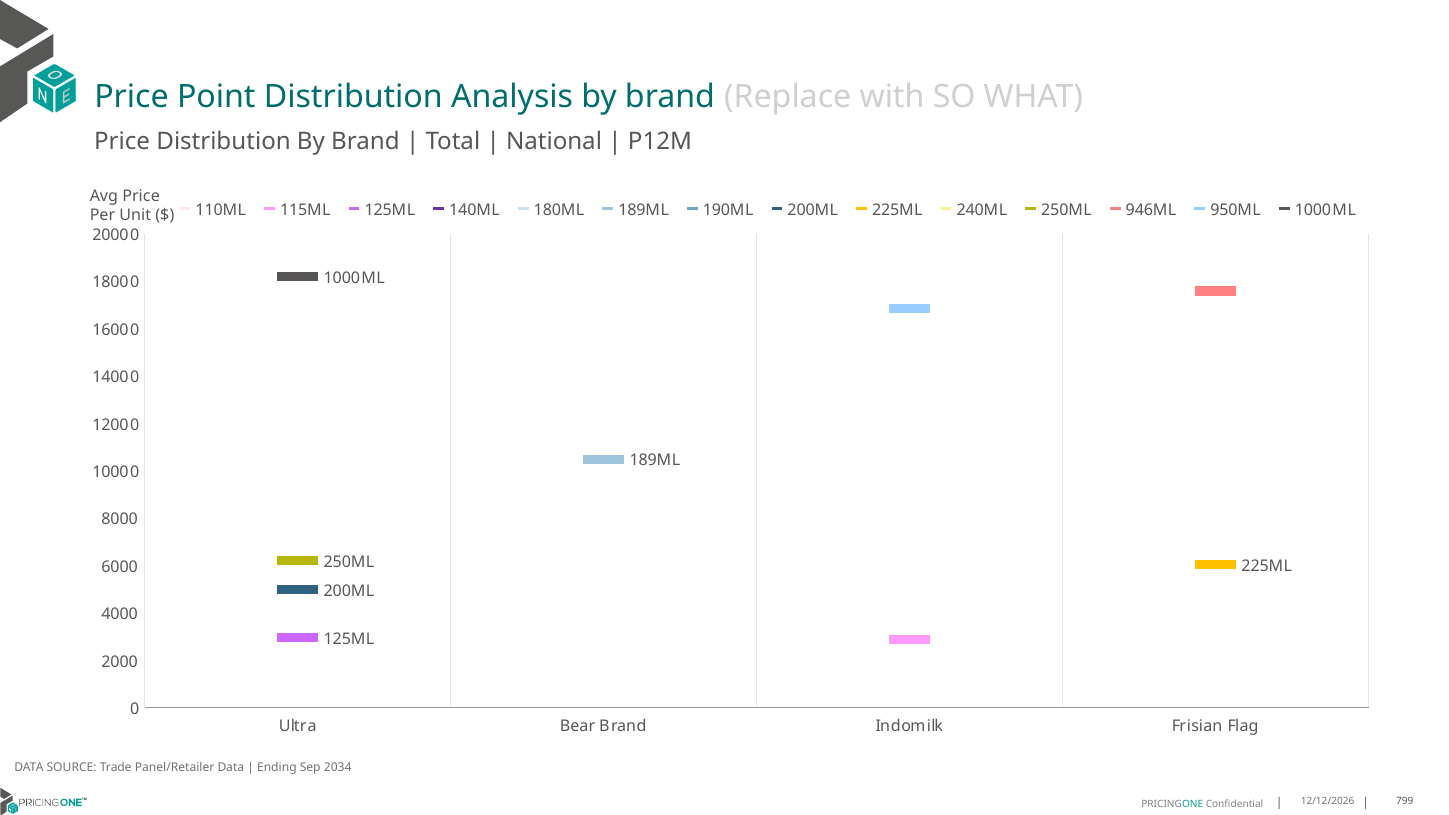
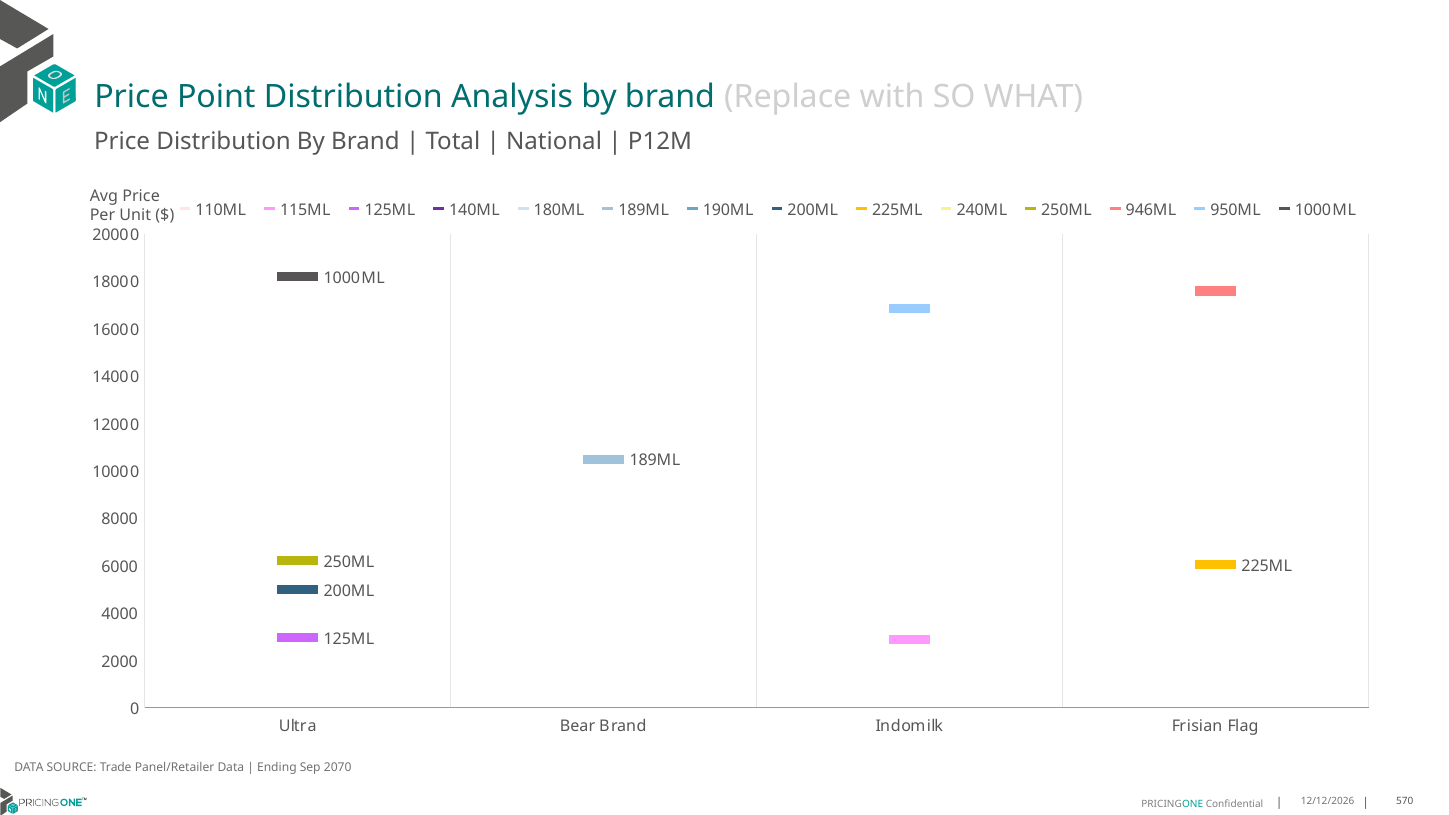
2034: 2034 -> 2070 (338, 768)
799: 799 -> 570 (1405, 801)
